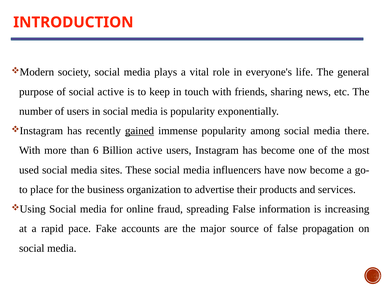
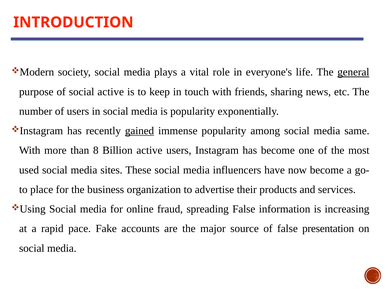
general underline: none -> present (353, 72)
there: there -> same (357, 131)
6: 6 -> 8 (96, 151)
propagation: propagation -> presentation (328, 229)
